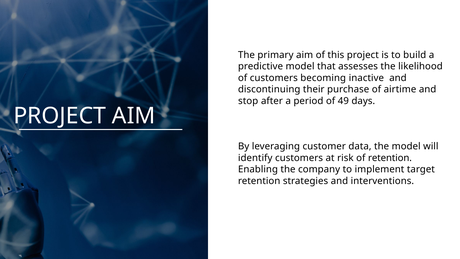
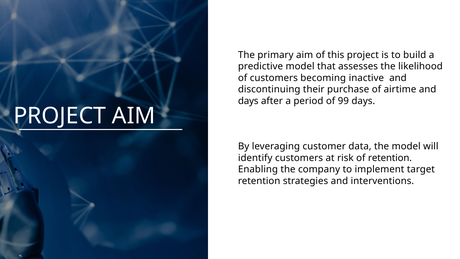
stop: stop -> days (248, 101)
49: 49 -> 99 (343, 101)
